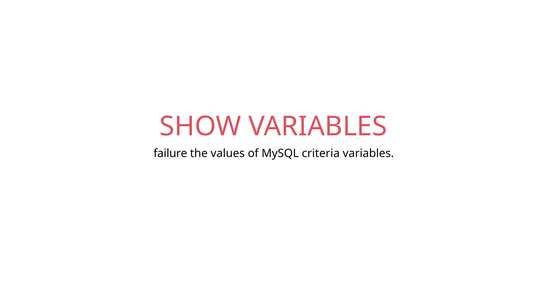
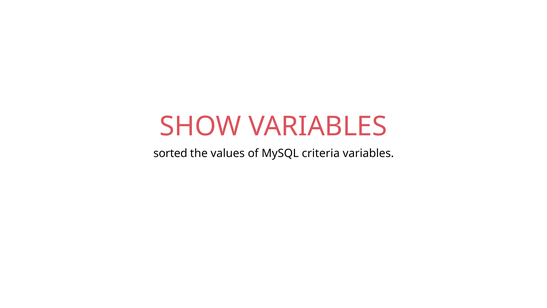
failure: failure -> sorted (170, 153)
